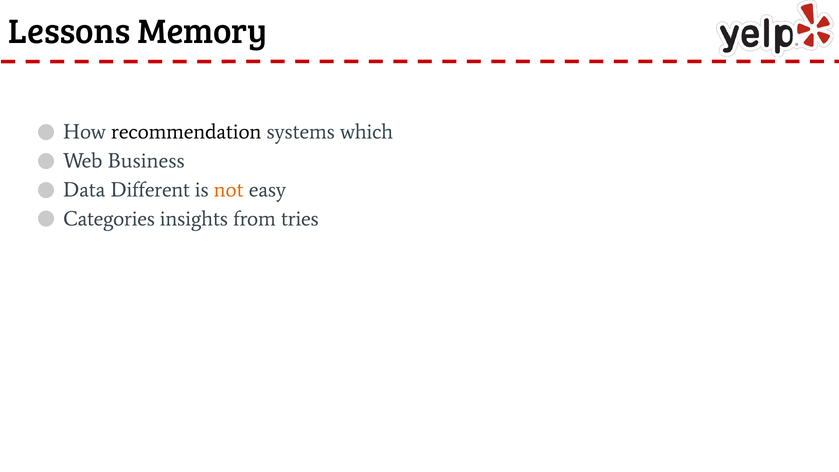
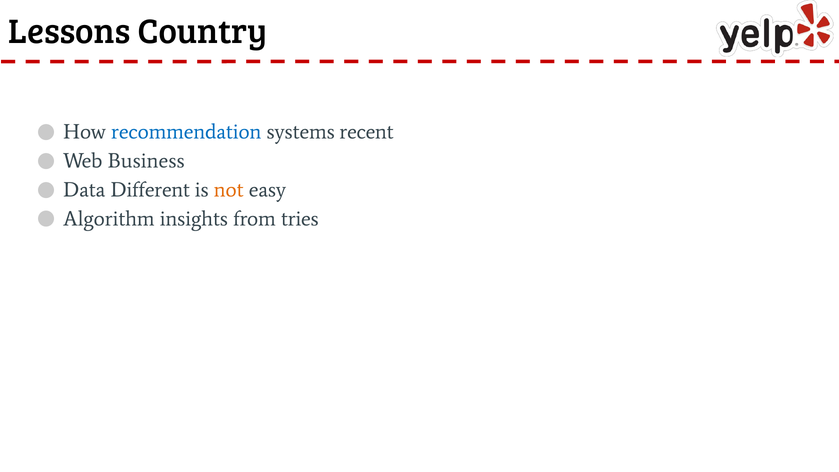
Memory: Memory -> Country (202, 32)
recommendation colour: black -> blue (186, 132)
which: which -> recent (366, 132)
Categories: Categories -> Algorithm (109, 219)
